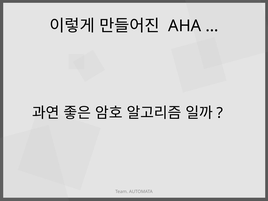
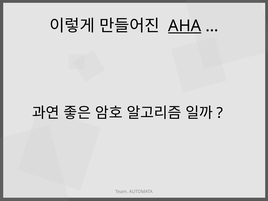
AHA underline: none -> present (185, 26)
